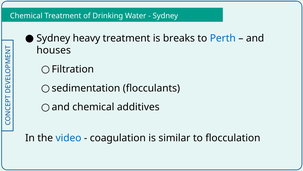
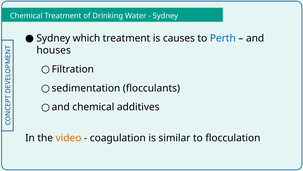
heavy: heavy -> which (86, 38)
breaks: breaks -> causes (179, 38)
video colour: blue -> orange (68, 138)
